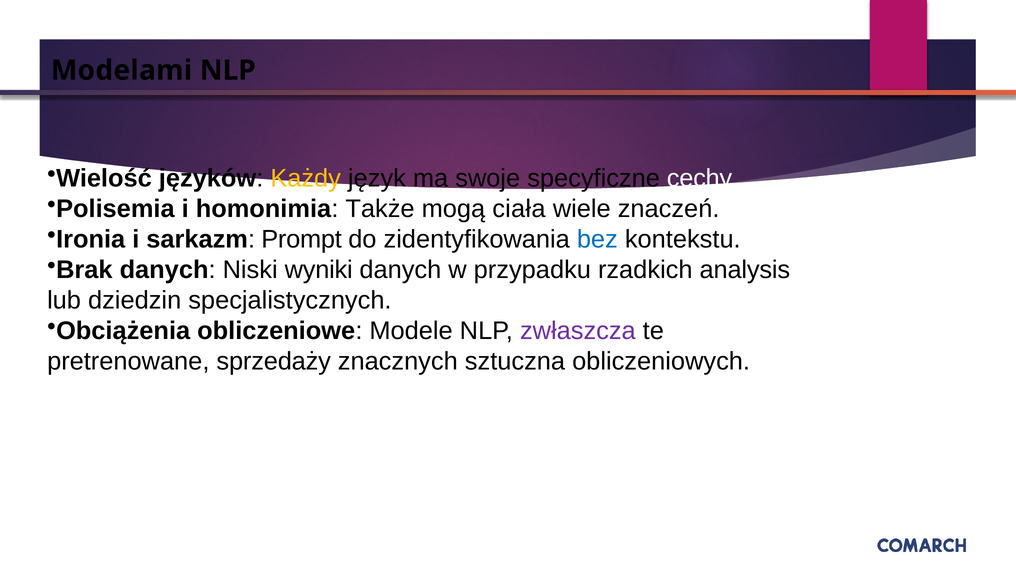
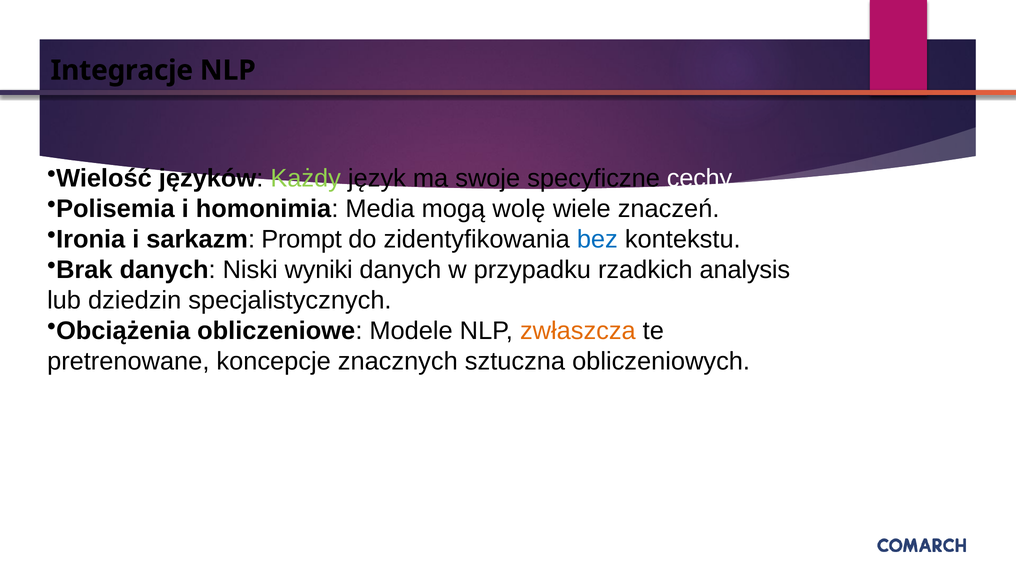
Modelami: Modelami -> Integracje (122, 70)
Każdy colour: yellow -> light green (306, 178)
Także: Także -> Media (380, 209)
ciała: ciała -> wolę (519, 209)
zwłaszcza colour: purple -> orange (578, 331)
sprzedaży: sprzedaży -> koncepcje (274, 361)
